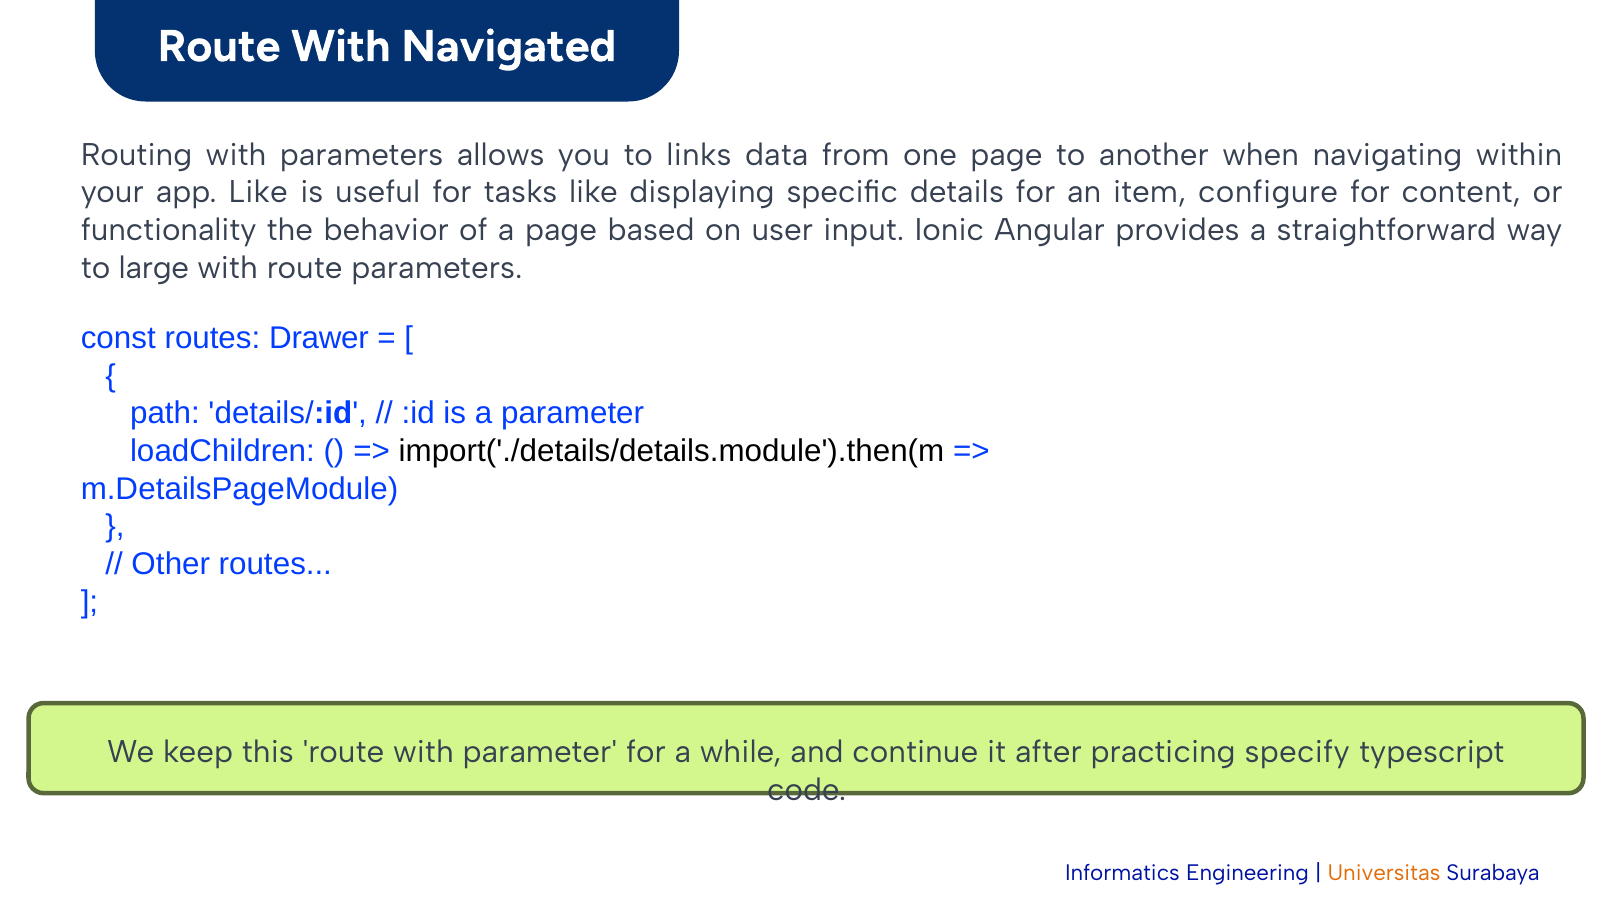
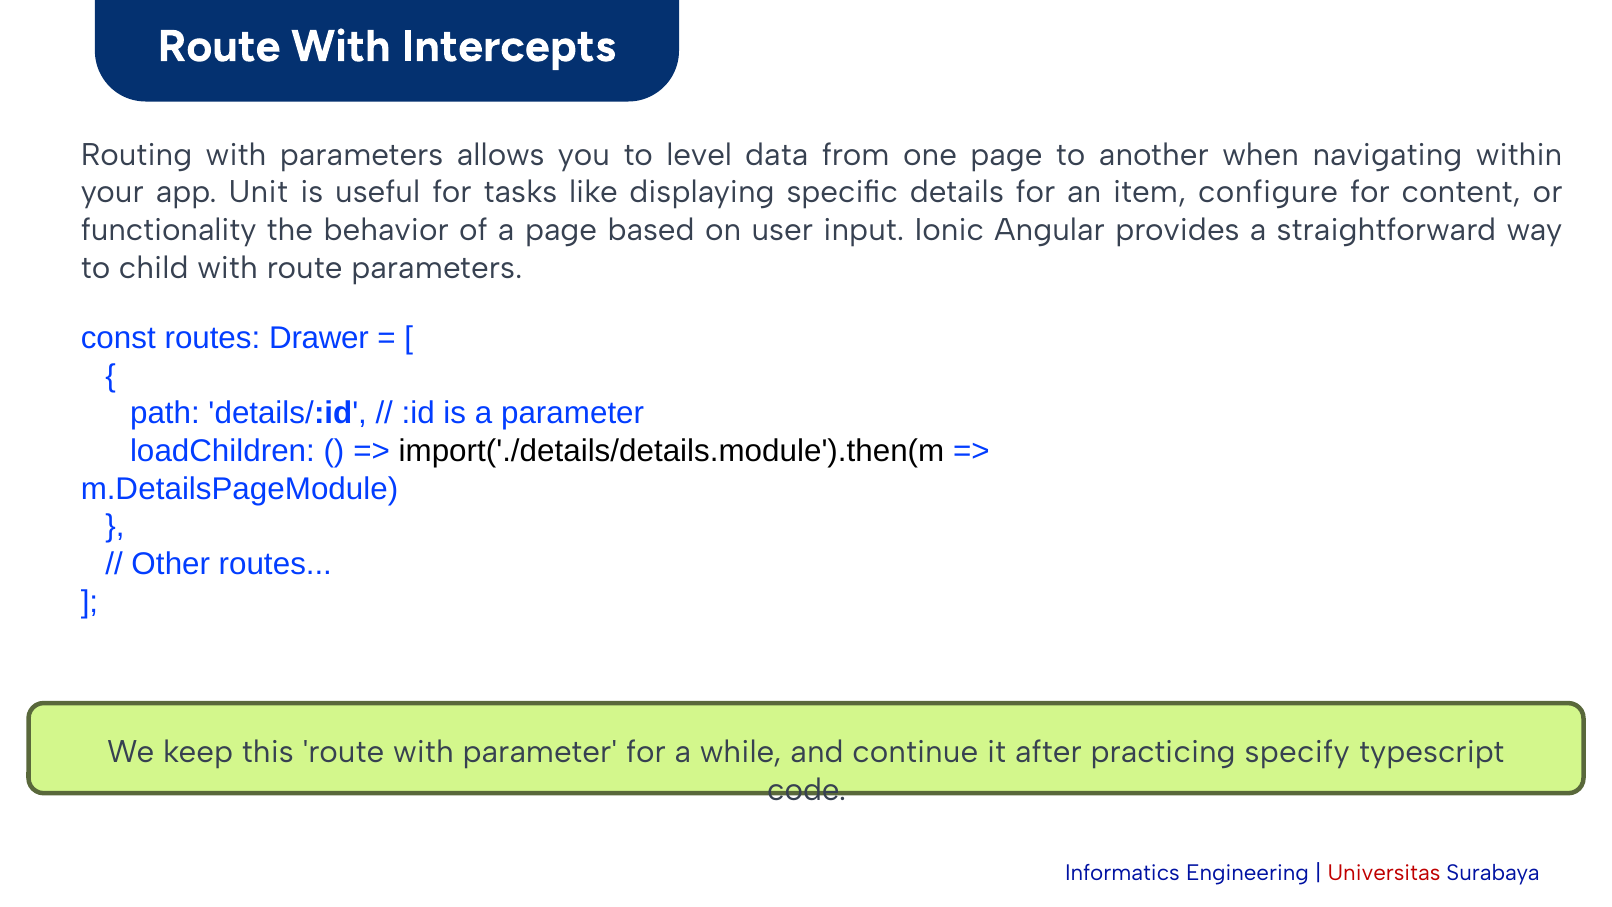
Navigated: Navigated -> Intercepts (509, 46)
links: links -> level (699, 155)
app Like: Like -> Unit (258, 192)
large: large -> child (154, 268)
Universitas colour: orange -> red (1384, 873)
